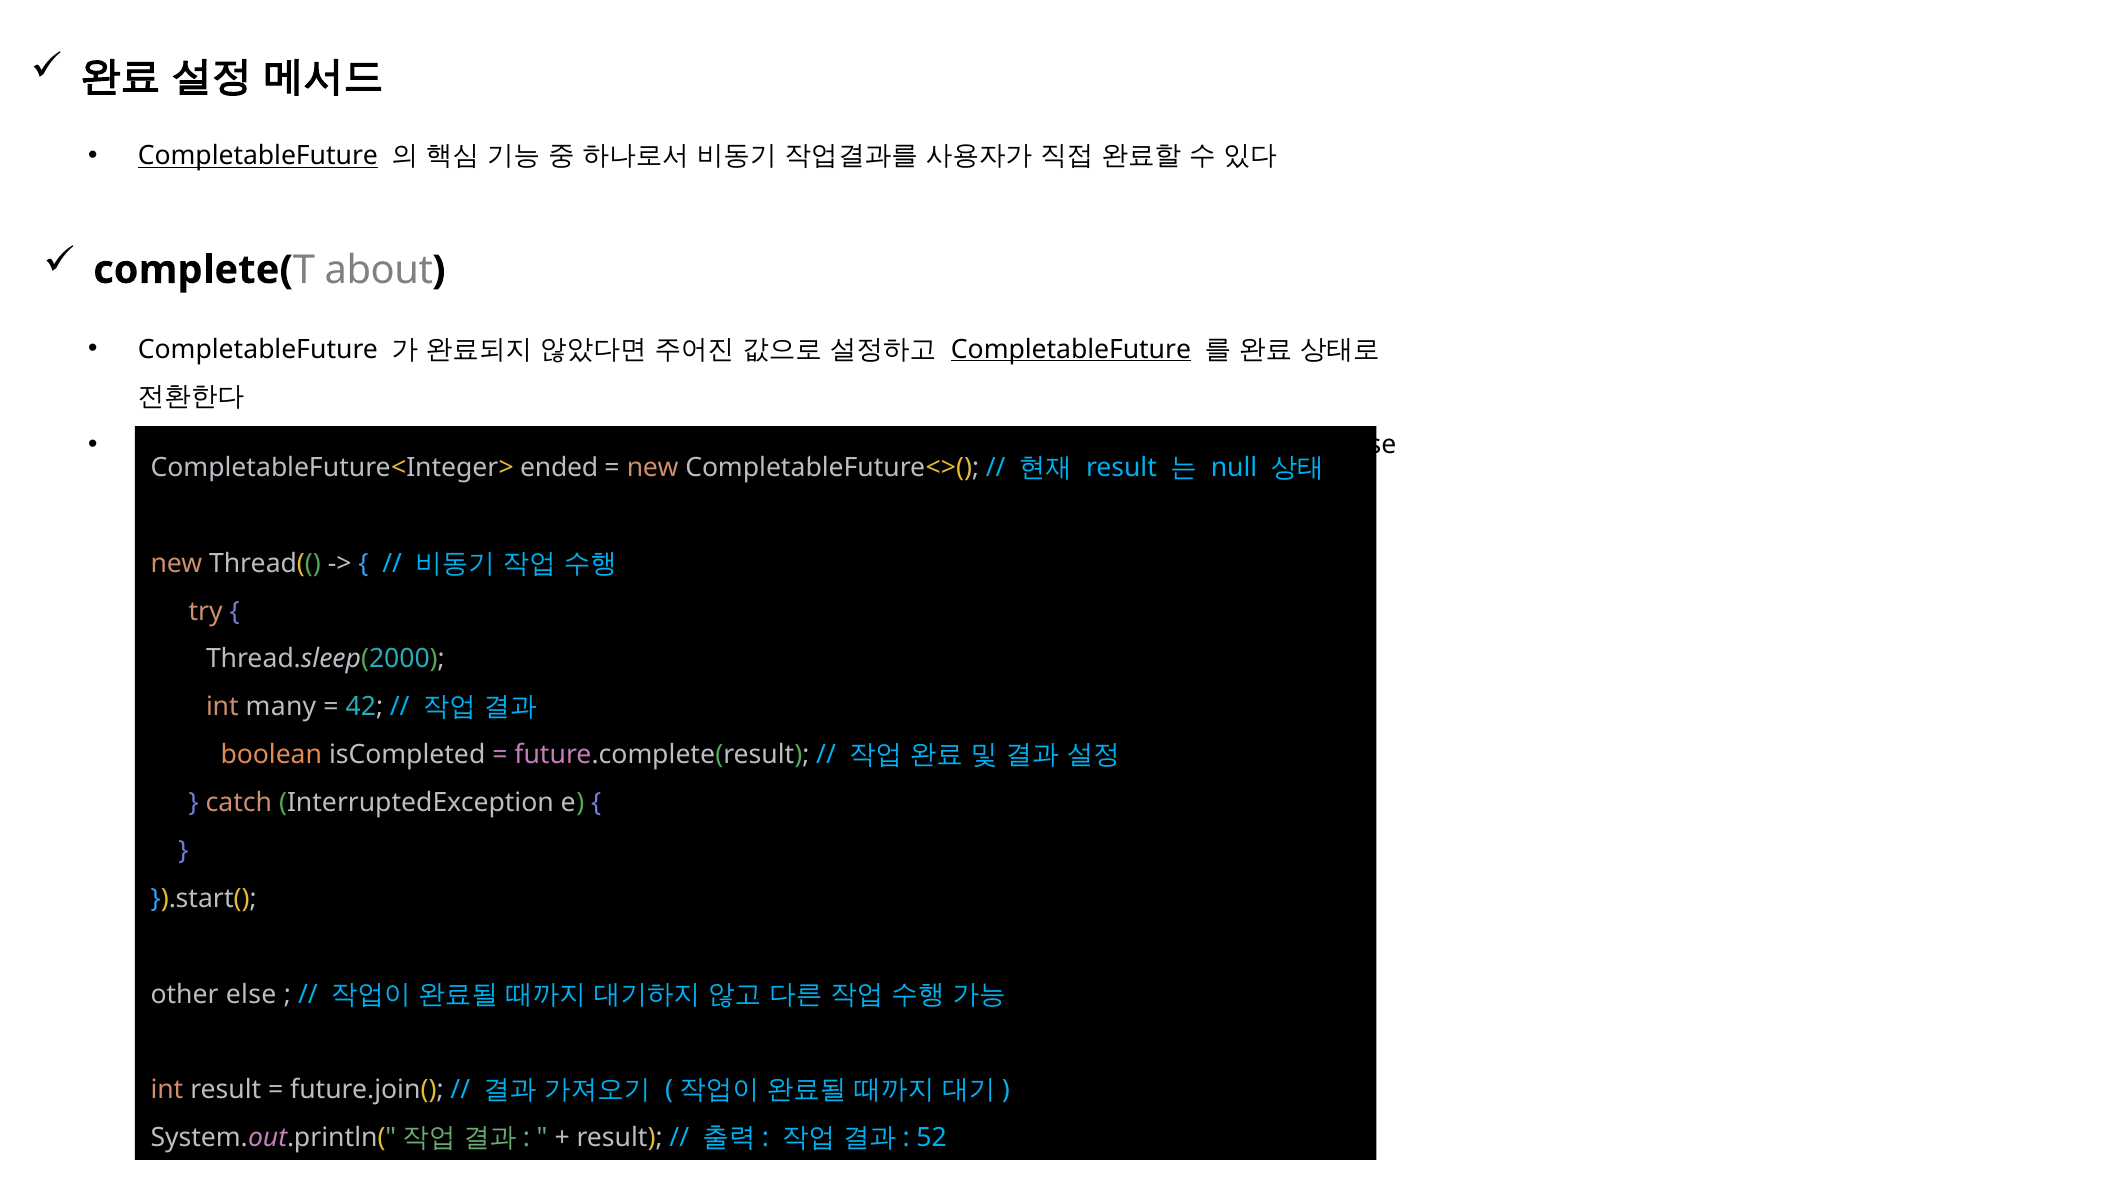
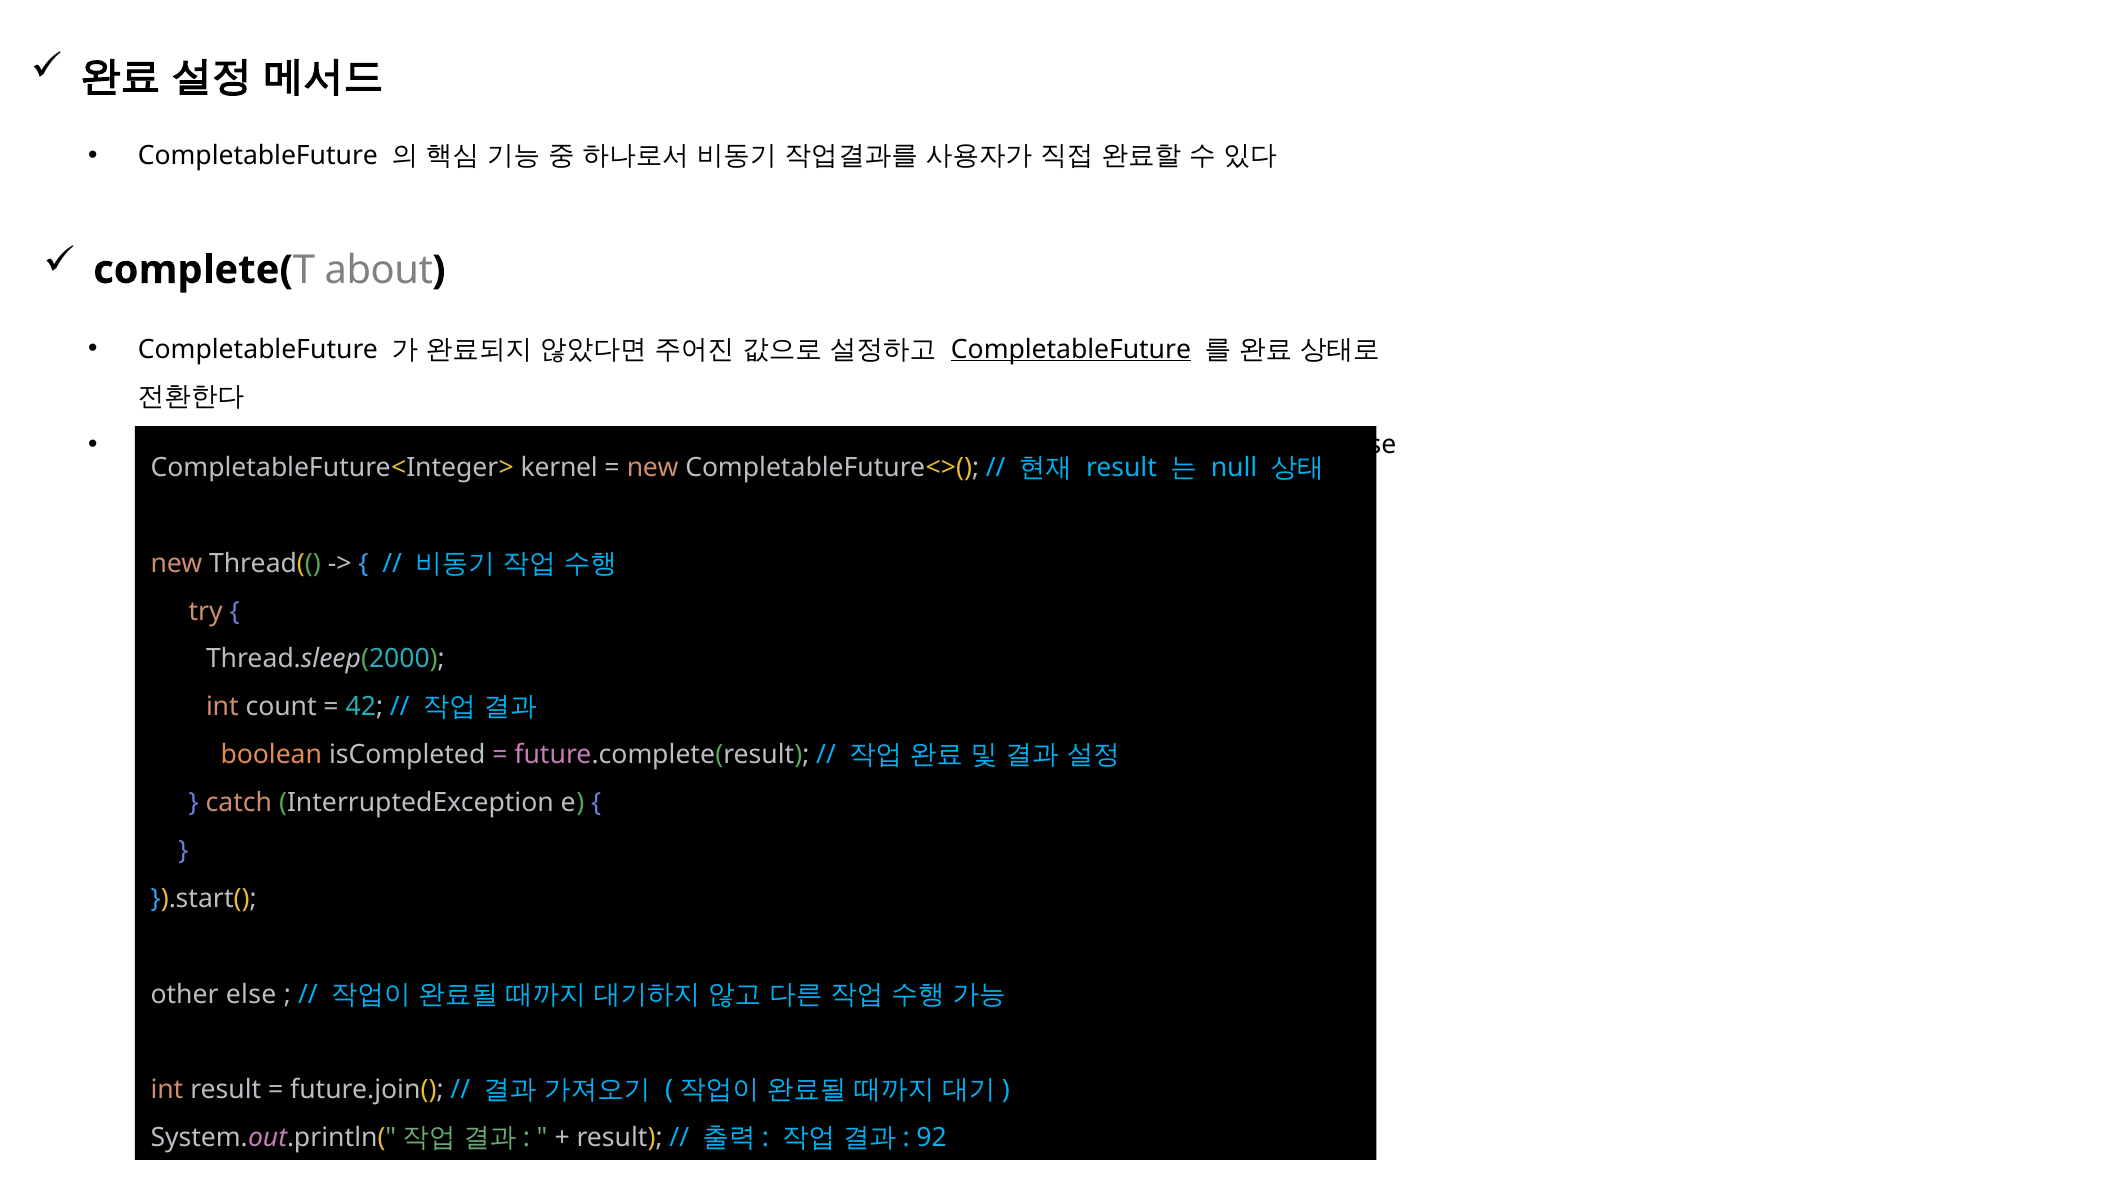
CompletableFuture underline: present -> none (258, 156)
ended: ended -> kernel (559, 468)
many: many -> count (281, 707)
52: 52 -> 92 (932, 1138)
